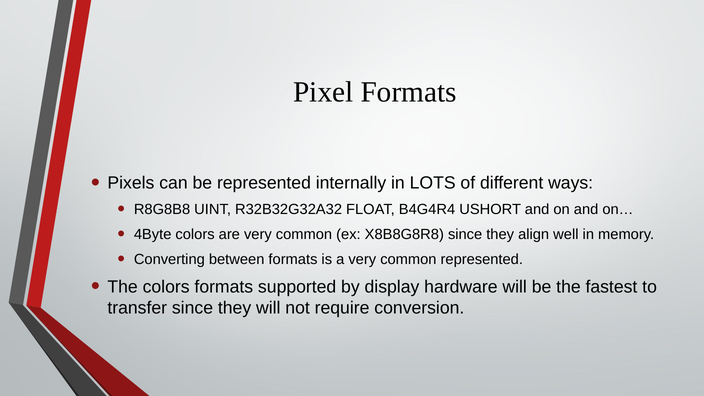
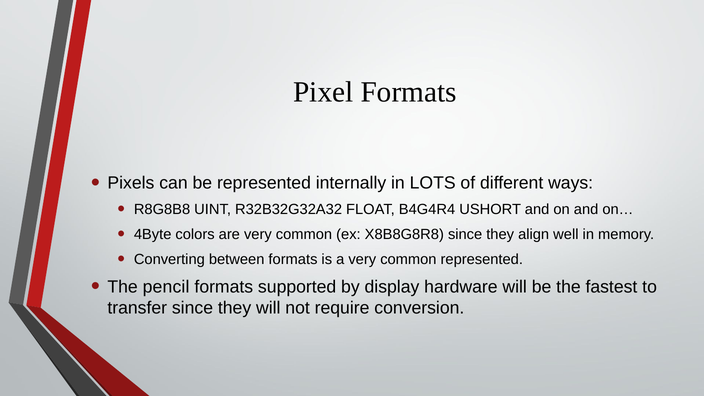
The colors: colors -> pencil (166, 287)
